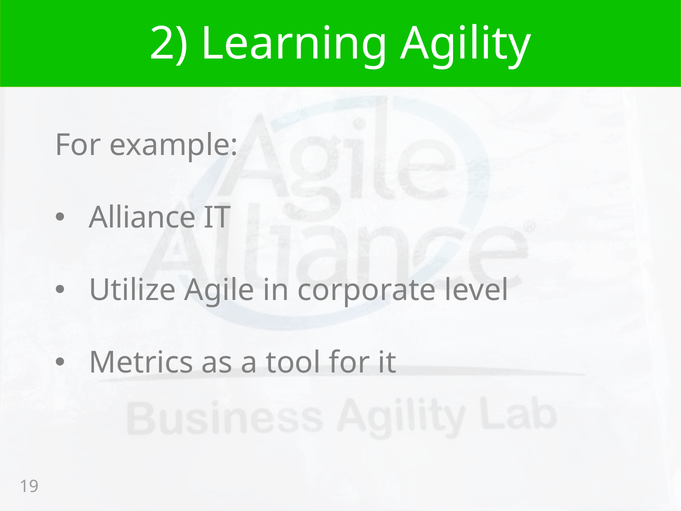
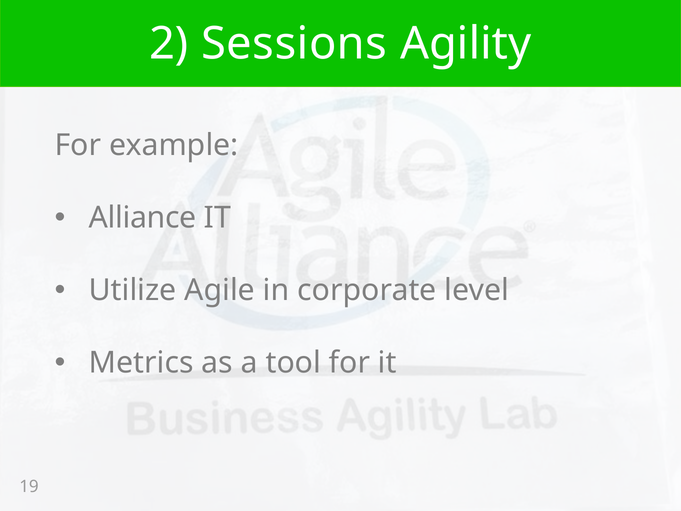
Learning: Learning -> Sessions (294, 44)
